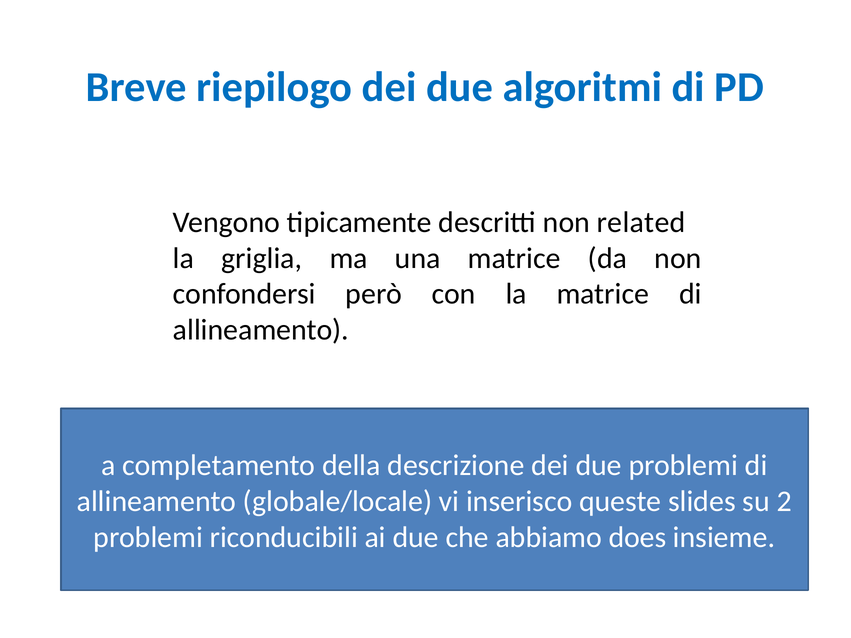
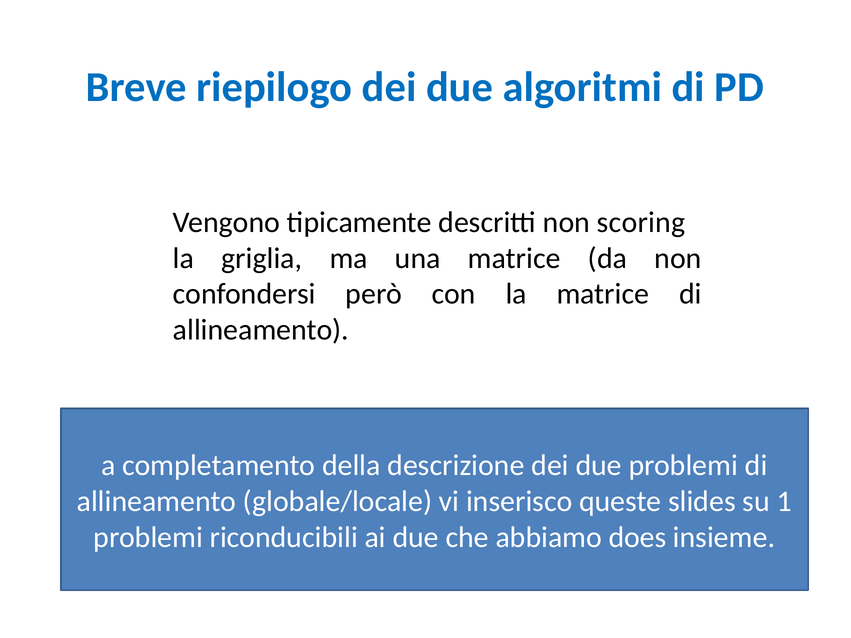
related: related -> scoring (641, 222)
2: 2 -> 1 (784, 502)
